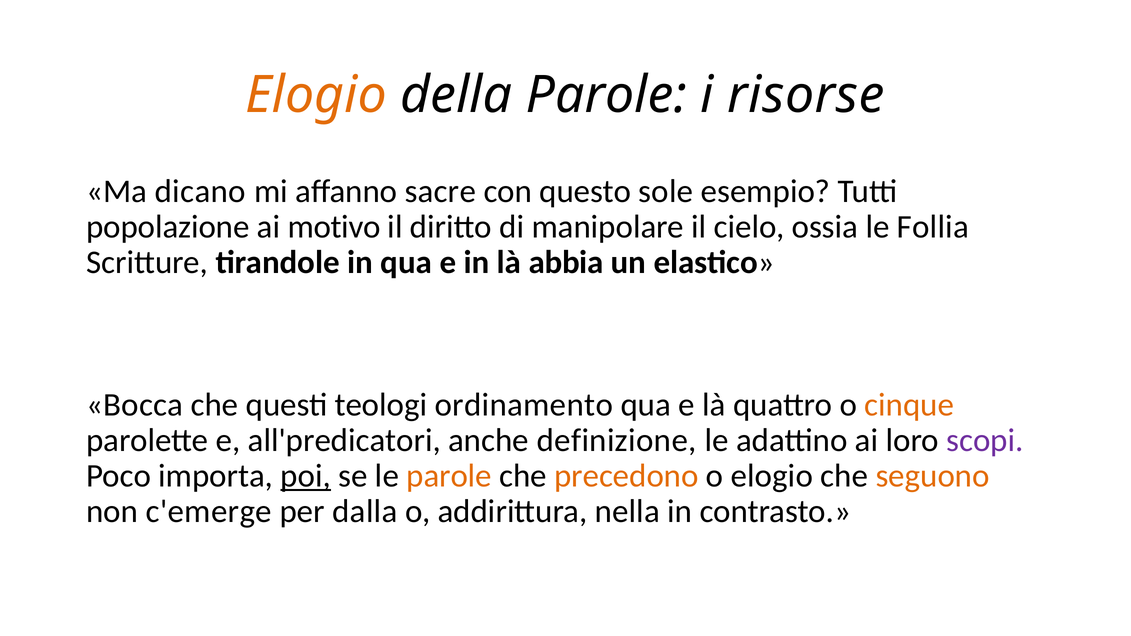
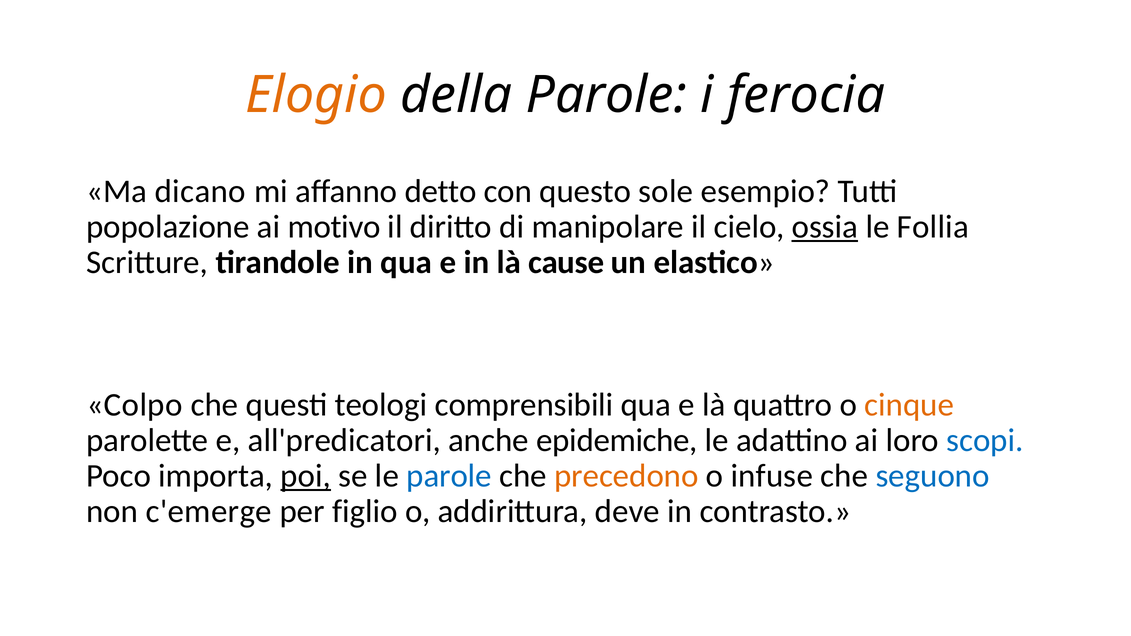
risorse: risorse -> ferocia (806, 95)
sacre: sacre -> detto (441, 191)
ossia underline: none -> present (825, 227)
abbia: abbia -> cause (566, 262)
Bocca: Bocca -> Colpo (135, 405)
ordinamento: ordinamento -> comprensibili (524, 405)
definizione: definizione -> epidemiche (617, 440)
scopi colour: purple -> blue (985, 440)
parole colour: orange -> blue (449, 476)
o elogio: elogio -> infuse (772, 476)
seguono colour: orange -> blue (933, 476)
dalla: dalla -> figlio (365, 512)
nella: nella -> deve (627, 512)
